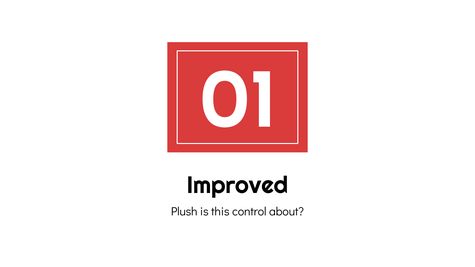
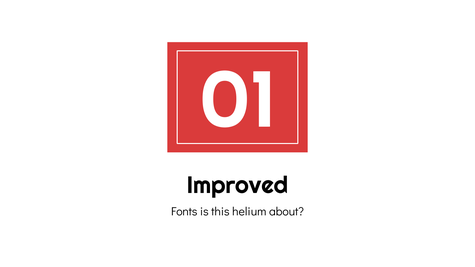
Plush: Plush -> Fonts (184, 212)
control: control -> helium (249, 212)
